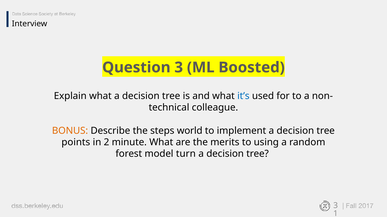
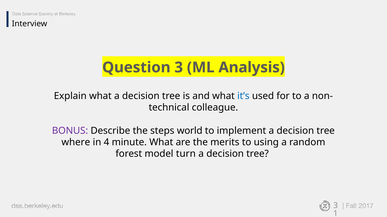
Boosted: Boosted -> Analysis (252, 68)
BONUS colour: orange -> purple (70, 131)
points: points -> where (76, 143)
2: 2 -> 4 (106, 143)
